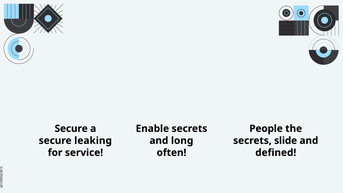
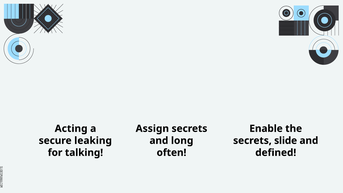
Secure: Secure -> Acting (71, 129)
Enable: Enable -> Assign (152, 129)
People: People -> Enable (266, 129)
service: service -> talking (84, 153)
